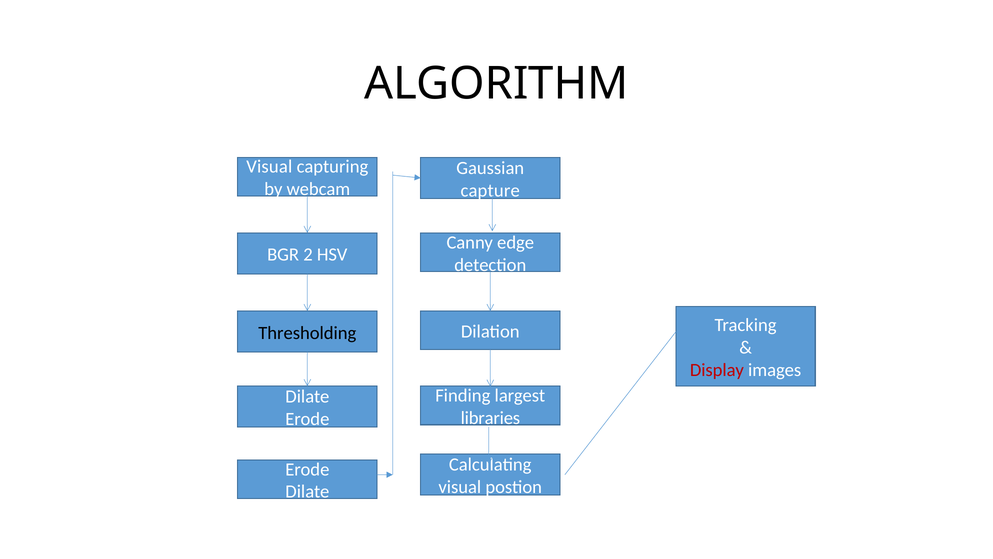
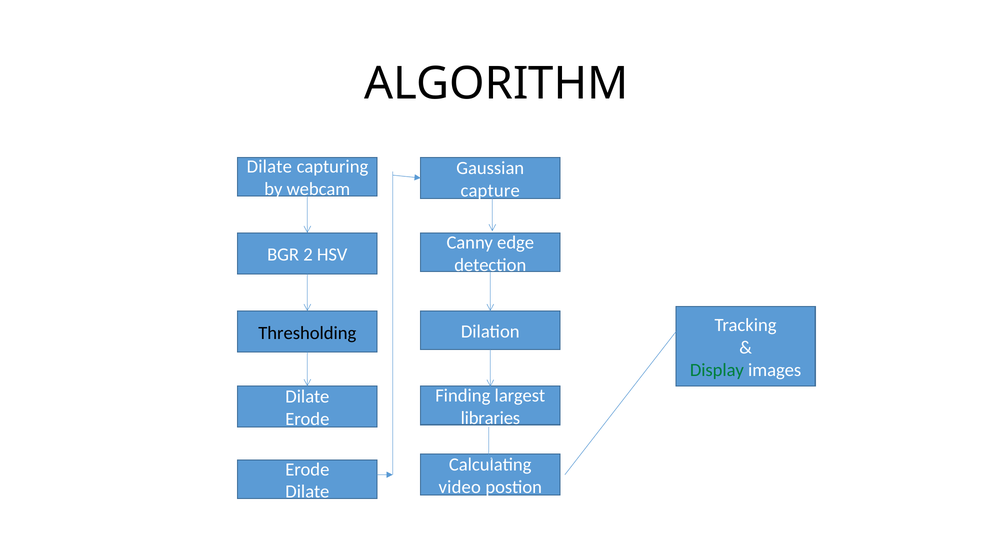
Visual: Visual -> Dilate (269, 167)
Display colour: red -> green (717, 370)
visual: visual -> video (460, 487)
